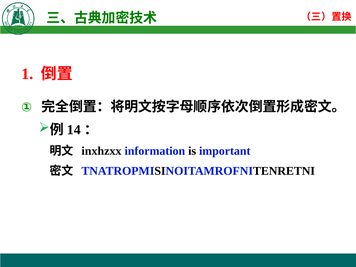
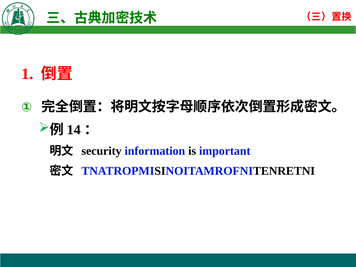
inxhzxx: inxhzxx -> security (102, 151)
